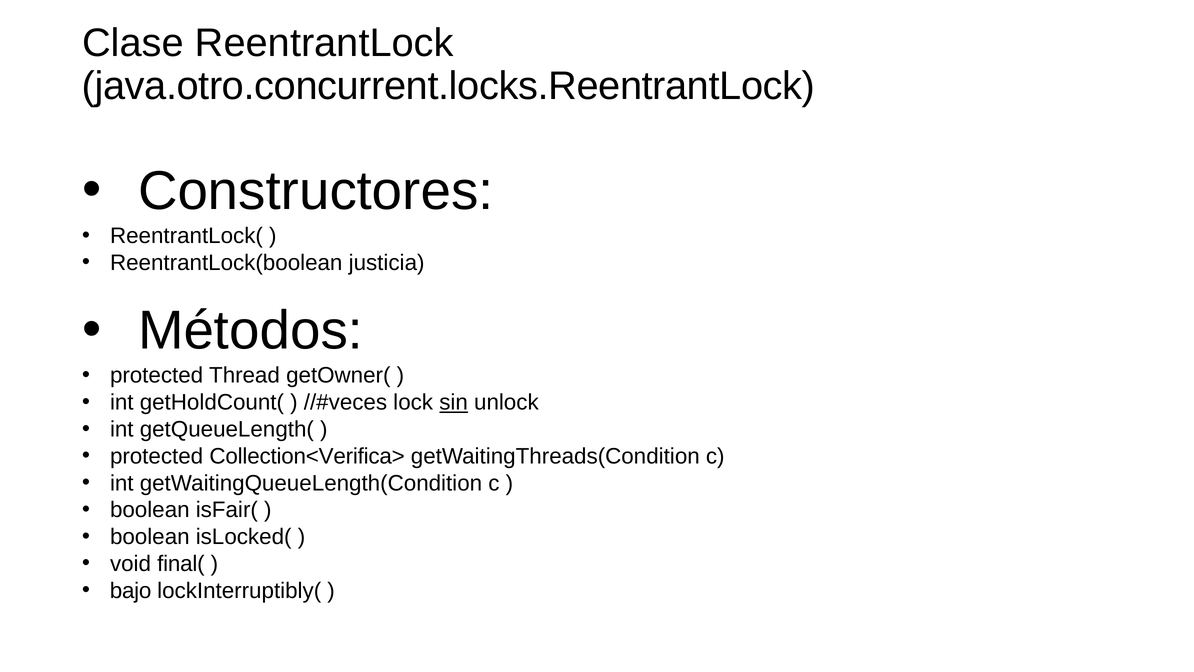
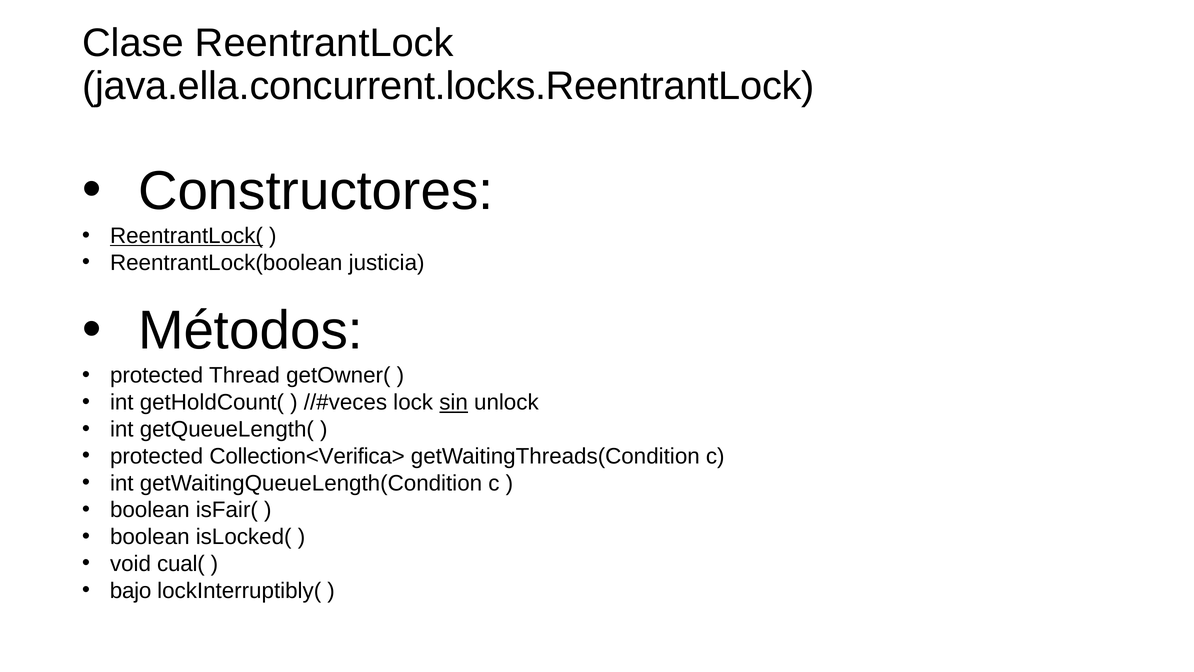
java.otro.concurrent.locks.ReentrantLock: java.otro.concurrent.locks.ReentrantLock -> java.ella.concurrent.locks.ReentrantLock (448, 86)
ReentrantLock( underline: none -> present (186, 236)
final(: final( -> cual( (181, 563)
